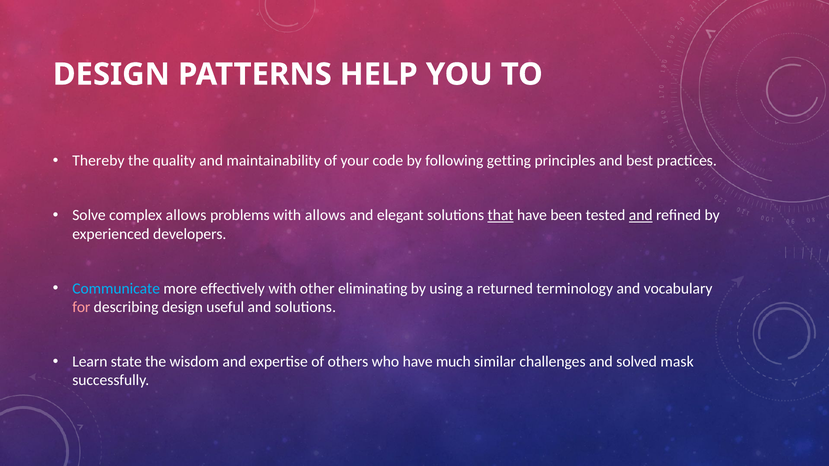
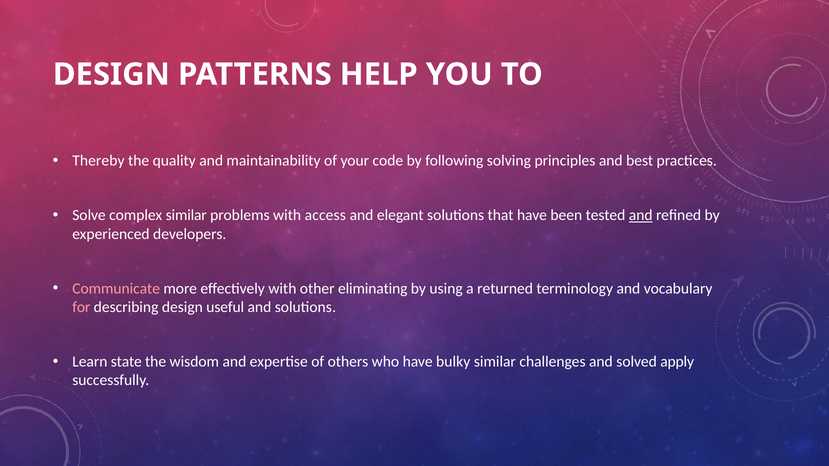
getting: getting -> solving (509, 161)
complex allows: allows -> similar (186, 215)
with allows: allows -> access (325, 215)
that underline: present -> none (501, 215)
Communicate colour: light blue -> pink (116, 289)
much: much -> bulky (453, 362)
mask: mask -> apply (677, 362)
